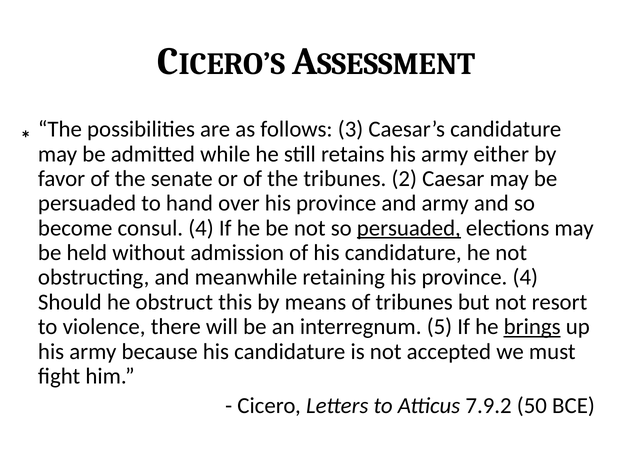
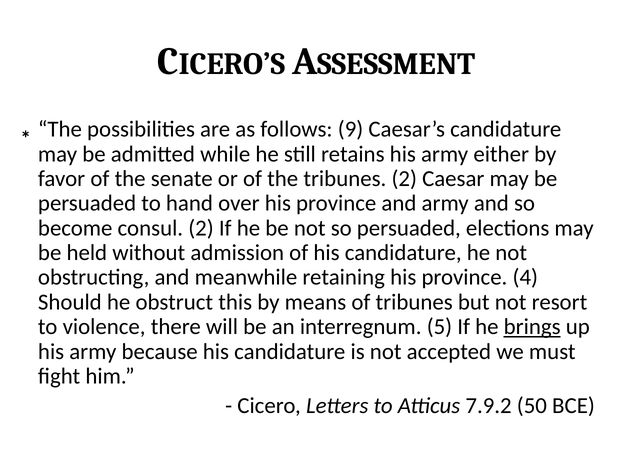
3: 3 -> 9 (351, 129)
consul 4: 4 -> 2 (201, 228)
persuaded underline: present -> none (409, 228)
